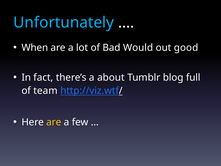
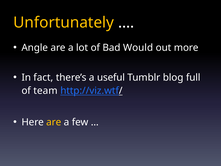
Unfortunately colour: light blue -> yellow (64, 22)
When: When -> Angle (35, 48)
good: good -> more (186, 48)
about: about -> useful (111, 77)
